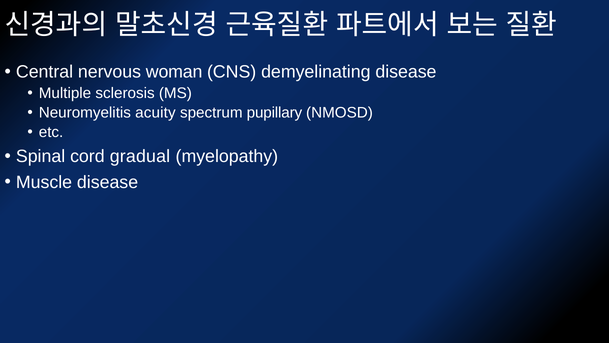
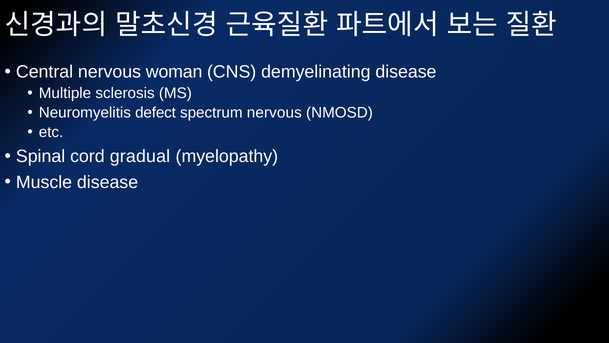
acuity: acuity -> defect (156, 113)
spectrum pupillary: pupillary -> nervous (274, 113)
